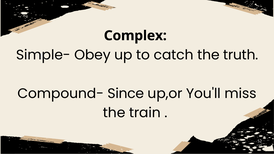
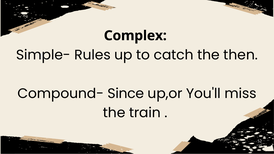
Obey: Obey -> Rules (92, 55)
truth: truth -> then (241, 55)
